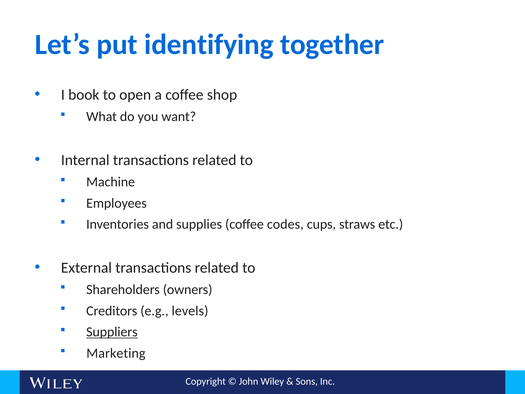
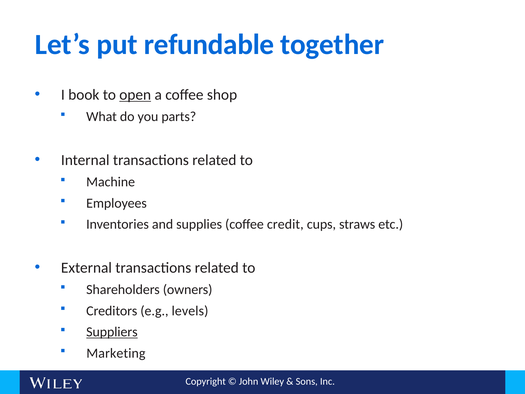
identifying: identifying -> refundable (209, 45)
open underline: none -> present (135, 95)
want: want -> parts (179, 117)
codes: codes -> credit (285, 224)
